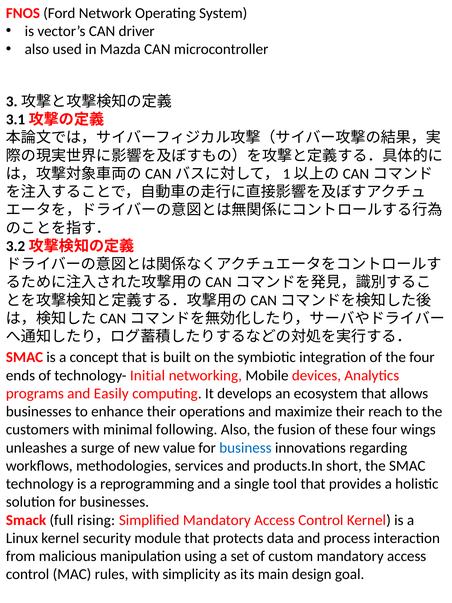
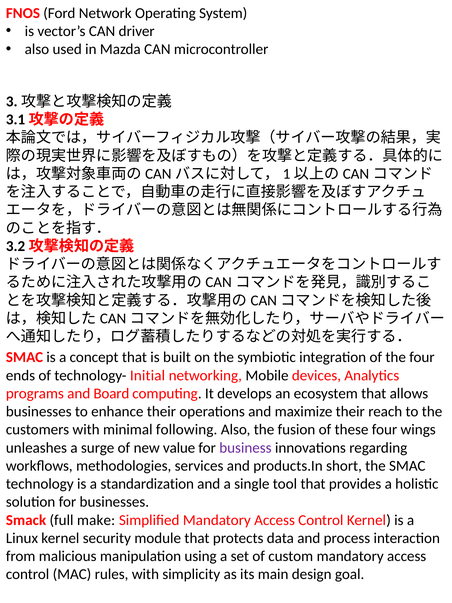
Easily: Easily -> Board (111, 393)
business colour: blue -> purple (245, 447)
reprogramming: reprogramming -> standardization (147, 484)
rising: rising -> make (96, 520)
